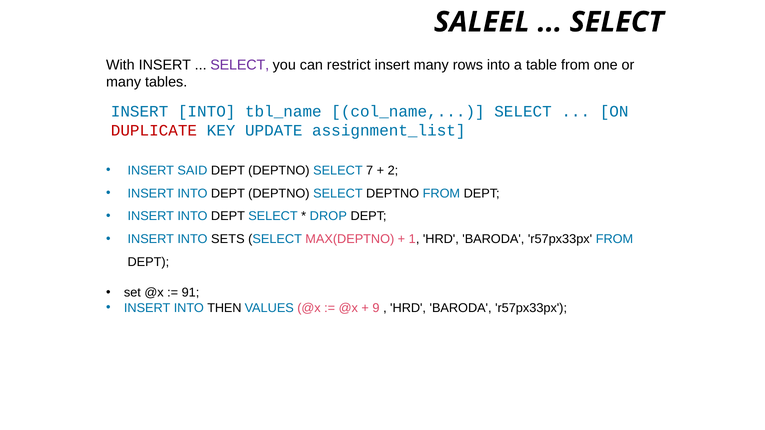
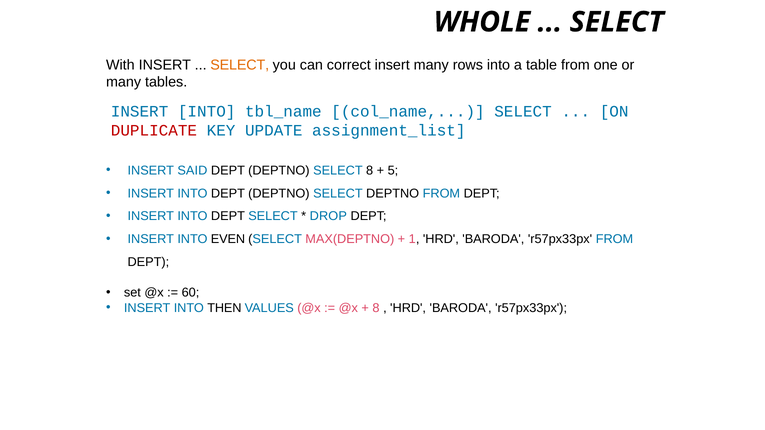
SALEEL: SALEEL -> WHOLE (482, 22)
SELECT colour: purple -> orange (240, 65)
restrict: restrict -> correct (349, 65)
SELECT 7: 7 -> 8 (370, 171)
2: 2 -> 5 (393, 171)
SETS: SETS -> EVEN (228, 239)
91: 91 -> 60 (190, 293)
9: 9 -> 8 (376, 308)
